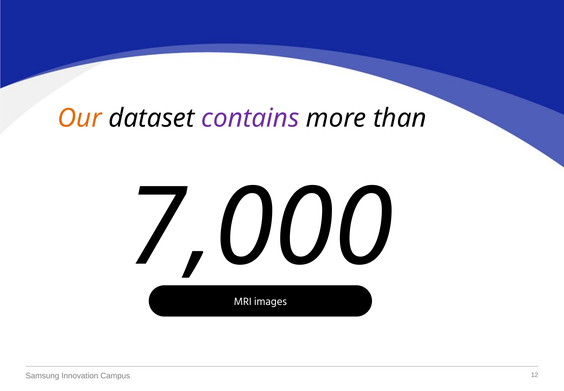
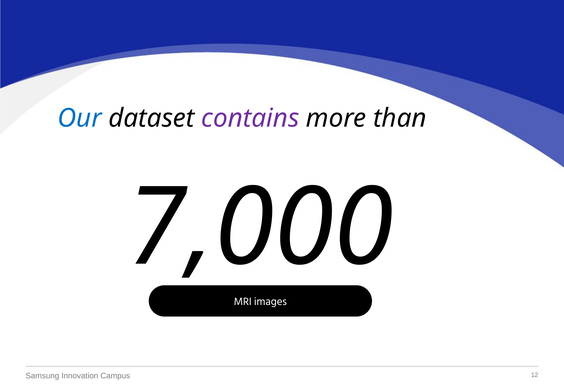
Our colour: orange -> blue (80, 118)
